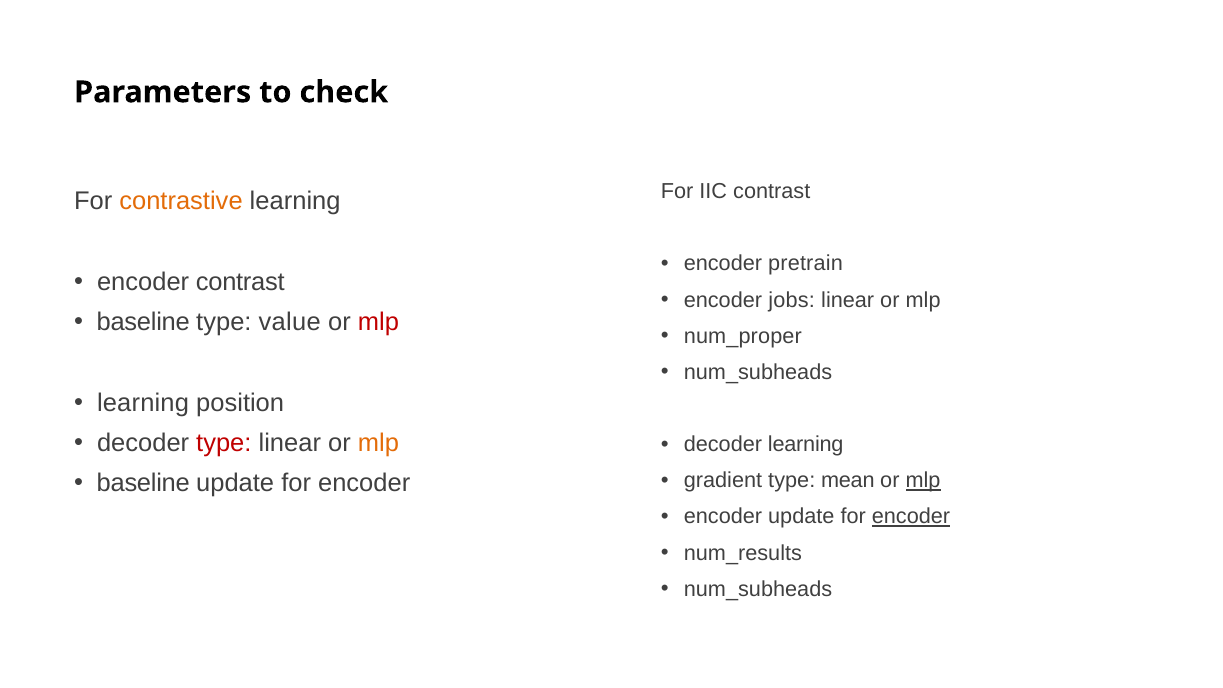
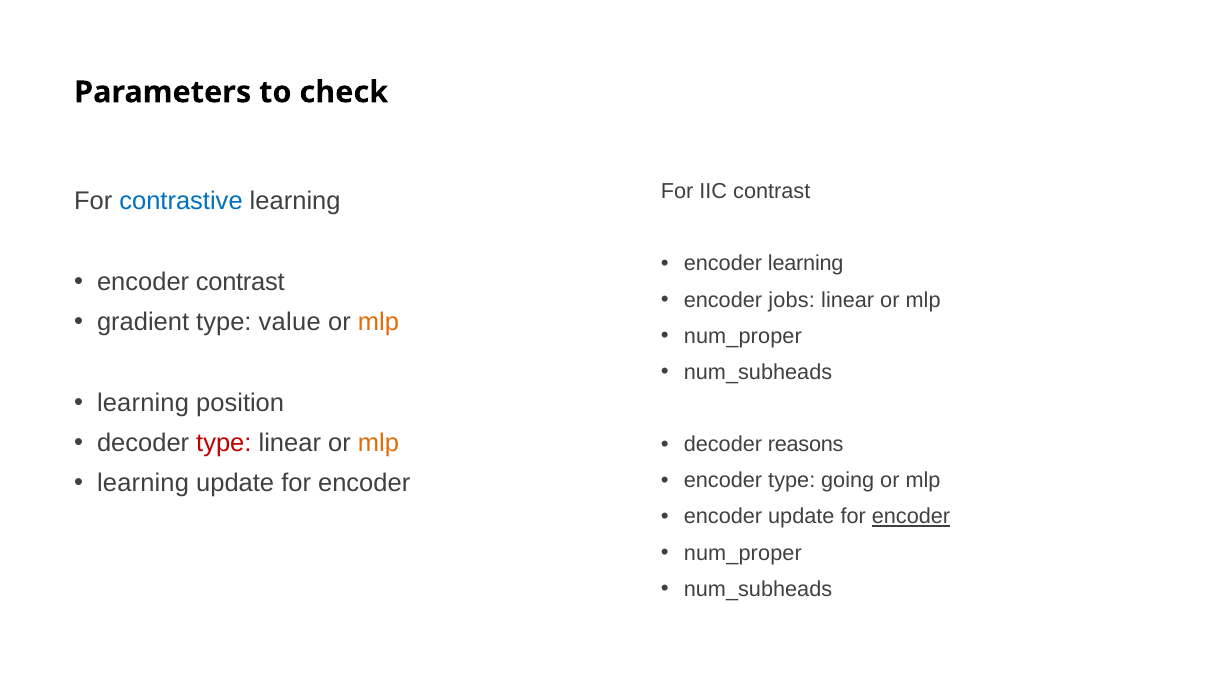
contrastive colour: orange -> blue (181, 201)
encoder pretrain: pretrain -> learning (806, 264)
baseline: baseline -> gradient (143, 322)
mlp colour: red -> orange (378, 322)
decoder learning: learning -> reasons (806, 444)
gradient: gradient -> encoder (723, 481)
mean: mean -> going (848, 481)
mlp underline: present -> none (923, 481)
baseline: baseline -> learning (143, 483)
num_results: num_results -> num_proper (743, 553)
